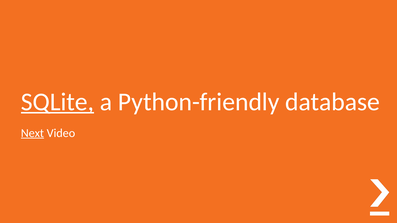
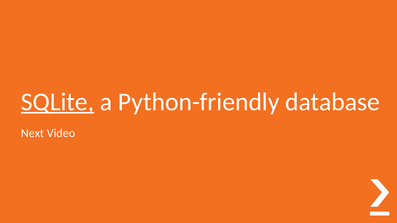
Next underline: present -> none (32, 133)
